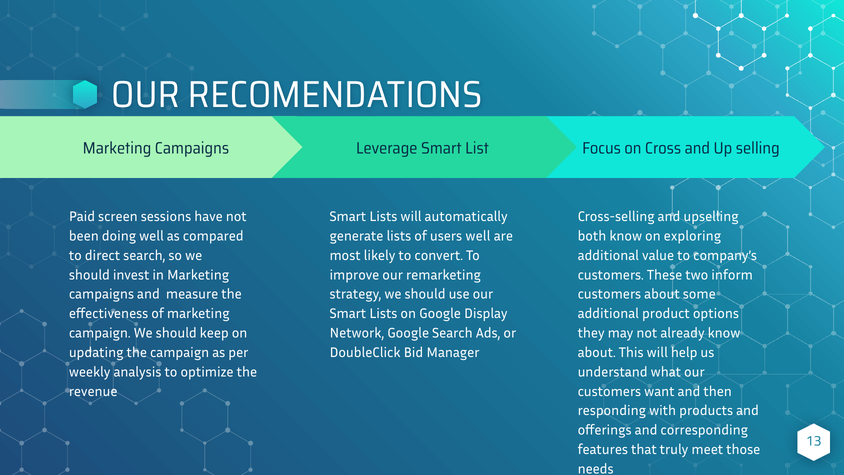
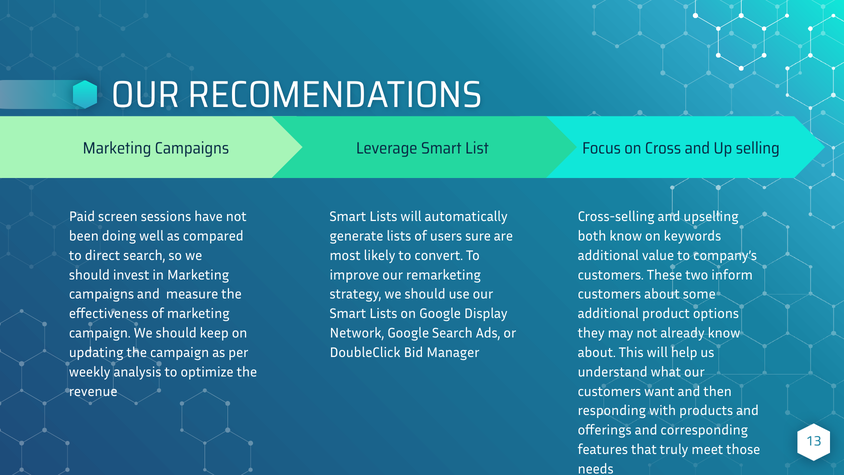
users well: well -> sure (478, 236)
exploring: exploring -> keywords (692, 236)
